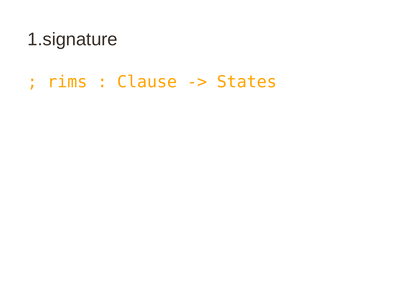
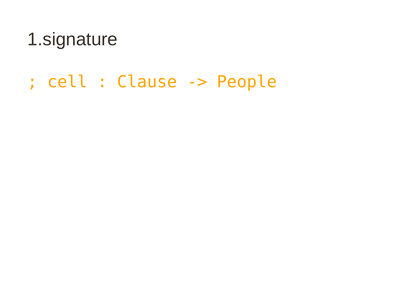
rims: rims -> cell (67, 82)
States: States -> People (247, 82)
